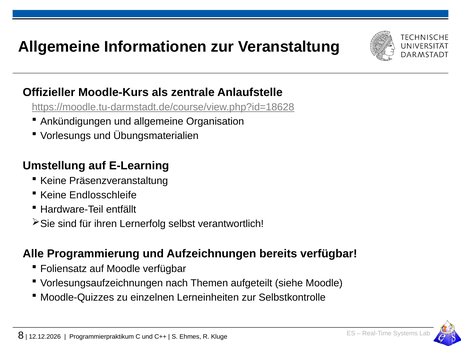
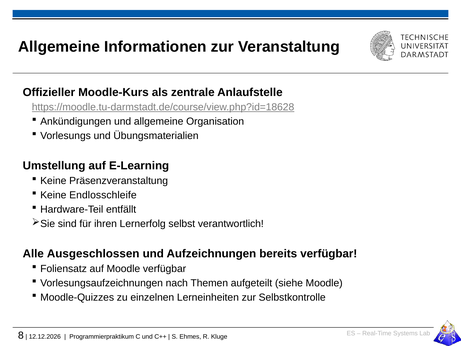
Programmierung: Programmierung -> Ausgeschlossen (93, 253)
